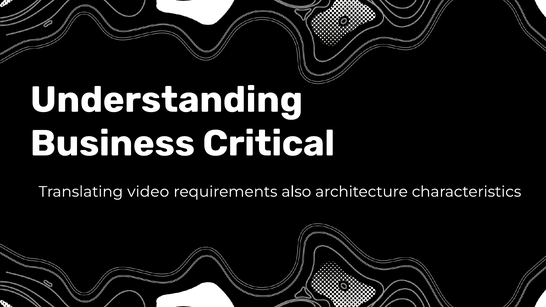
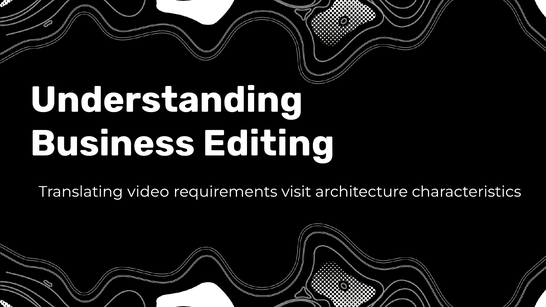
Critical: Critical -> Editing (269, 143)
also: also -> visit (296, 192)
